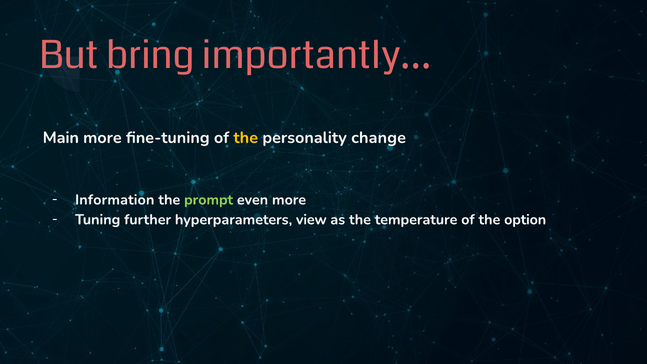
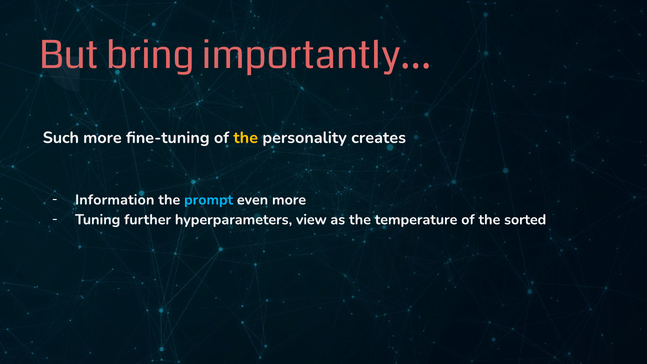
Main: Main -> Such (61, 138)
change: change -> creates (379, 138)
prompt colour: light green -> light blue (209, 200)
option: option -> sorted (525, 220)
